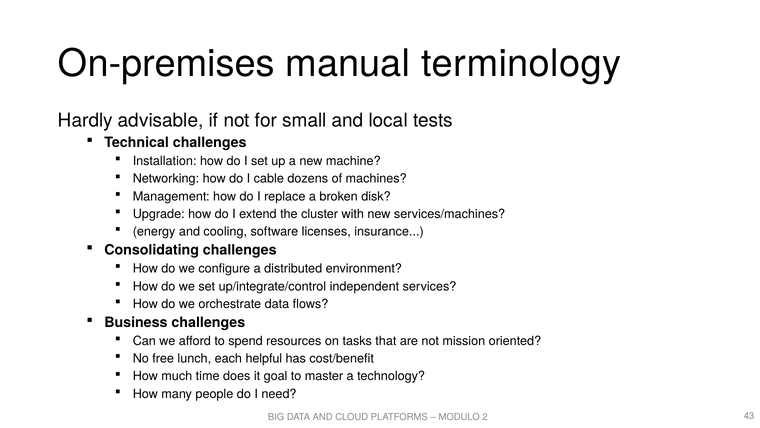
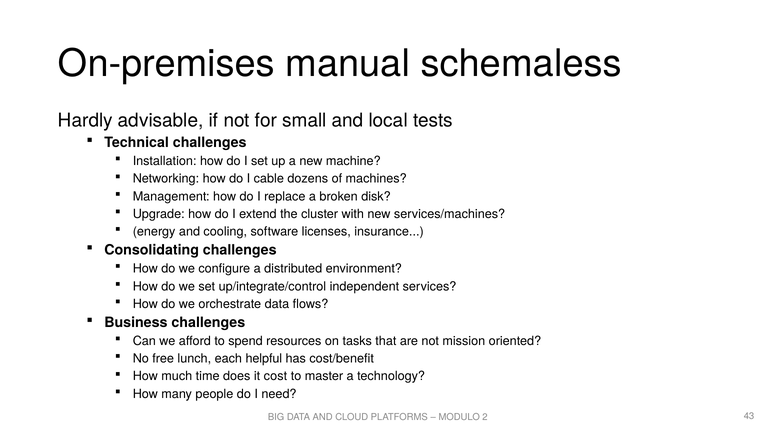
terminology: terminology -> schemaless (521, 64)
goal: goal -> cost (275, 376)
